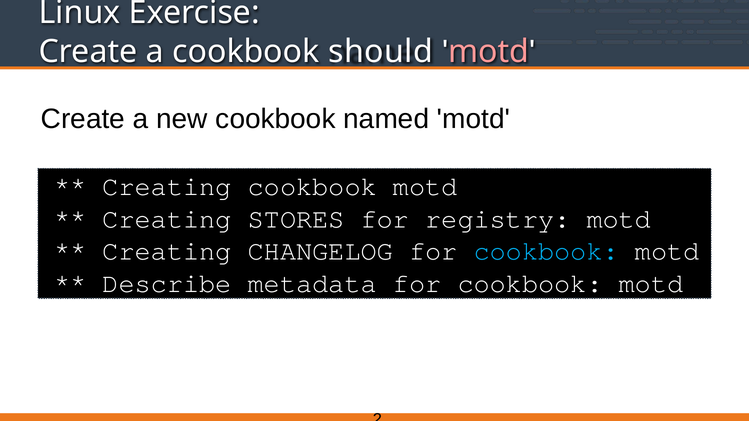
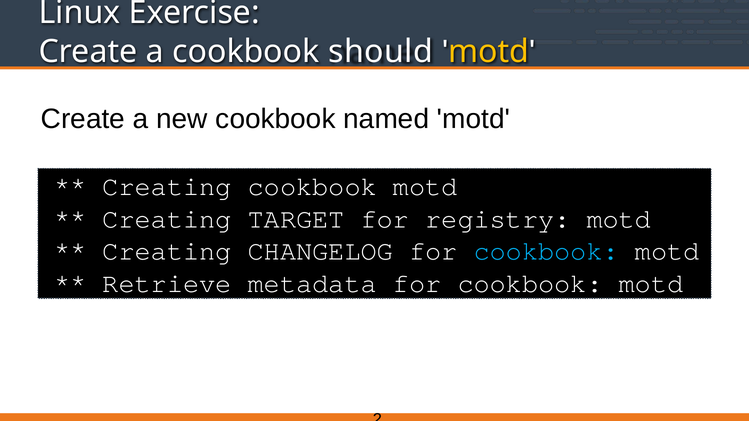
motd colour: pink -> yellow (489, 51)
STORES: STORES -> TARGET (296, 219)
Describe: Describe -> Retrieve (167, 283)
